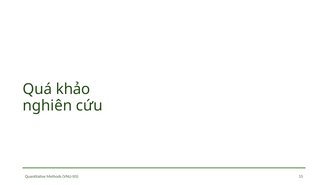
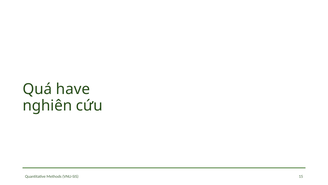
khảo: khảo -> have (73, 89)
